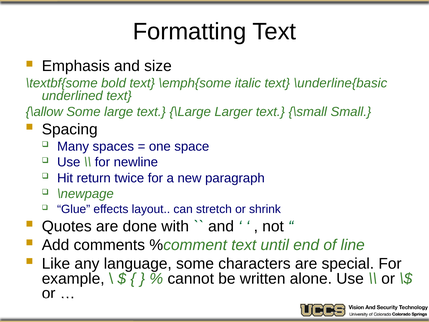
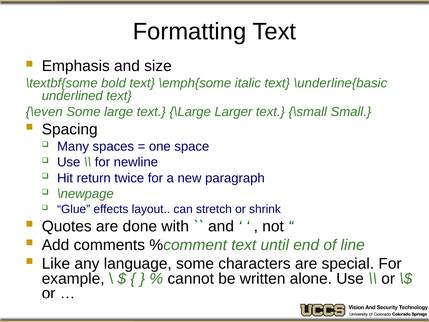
\allow: \allow -> \even (44, 112)
